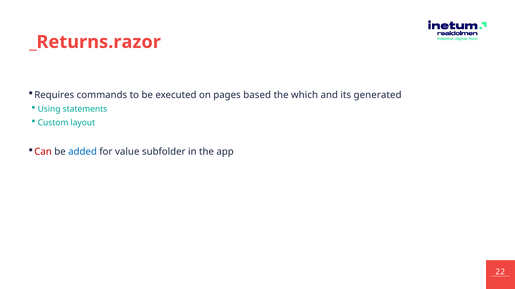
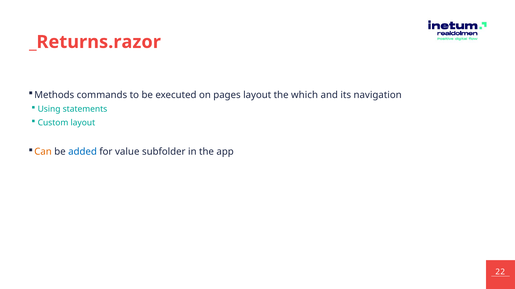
Requires: Requires -> Methods (54, 95)
pages based: based -> layout (257, 95)
generated: generated -> navigation (378, 95)
Can colour: red -> orange (43, 152)
